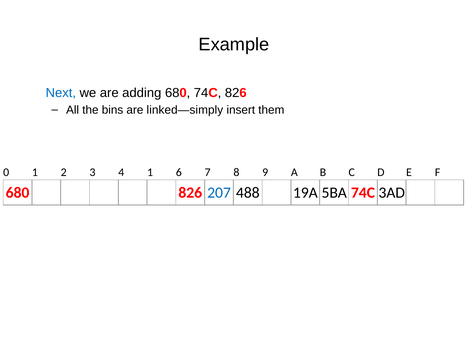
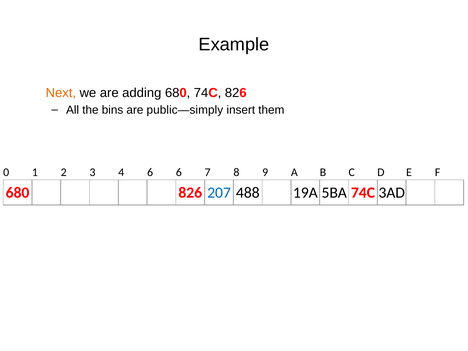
Next colour: blue -> orange (61, 93)
linked—simply: linked—simply -> public—simply (185, 110)
4 1: 1 -> 6 (150, 172)
